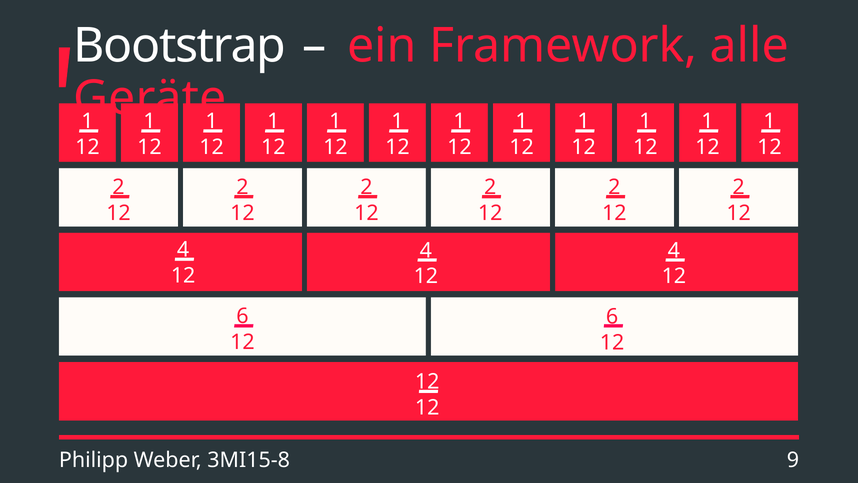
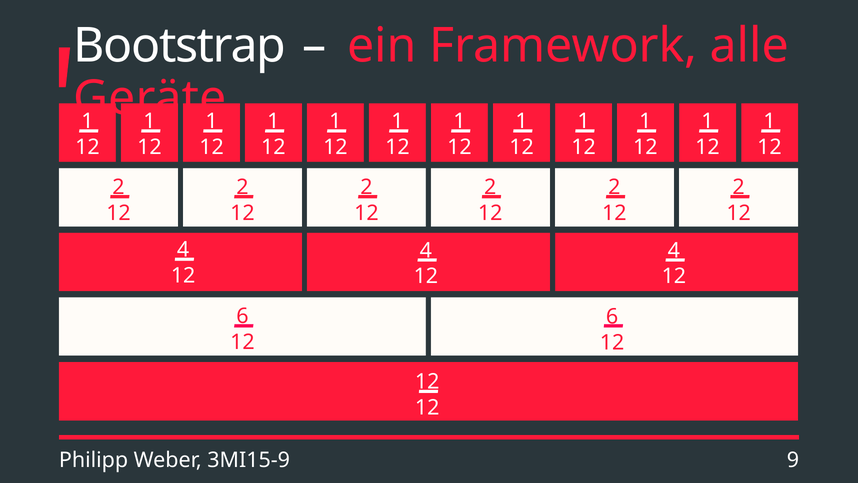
3MI15-8: 3MI15-8 -> 3MI15-9 (249, 460)
